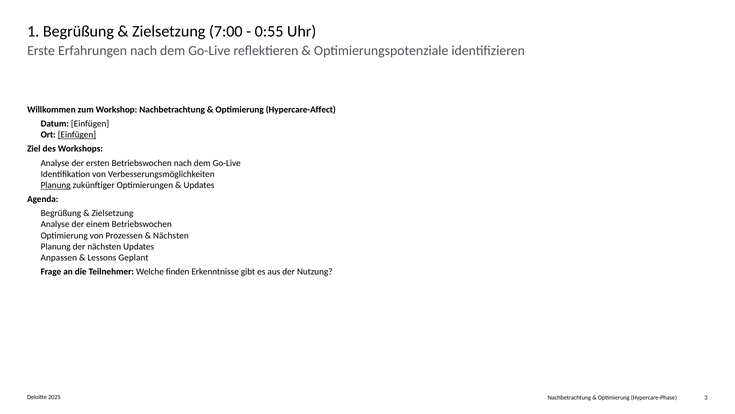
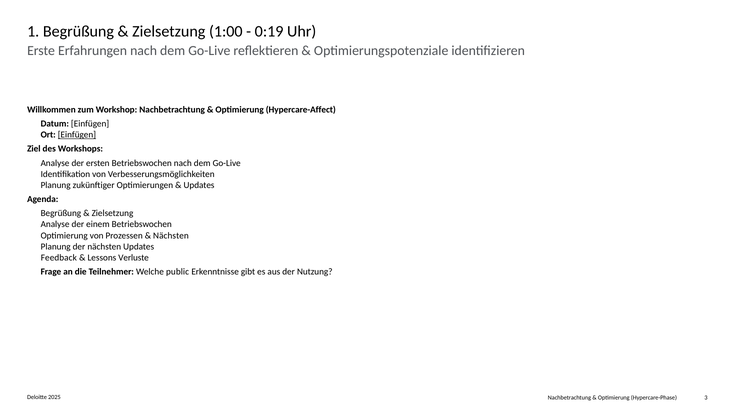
7:00: 7:00 -> 1:00 (226, 32)
0:55: 0:55 -> 0:19 (269, 32)
Planung underline: present -> none (56, 185)
Anpassen: Anpassen -> Feedback (59, 257)
Geplant: Geplant -> Verluste (134, 257)
finden: finden -> public (178, 271)
